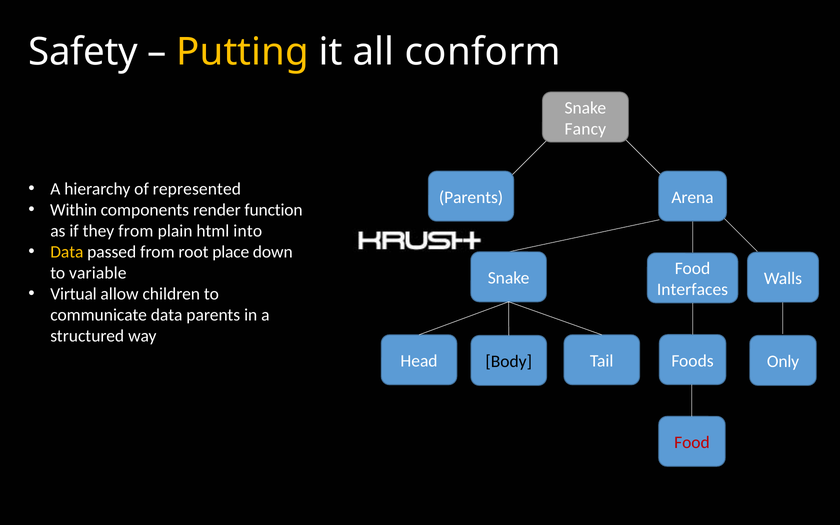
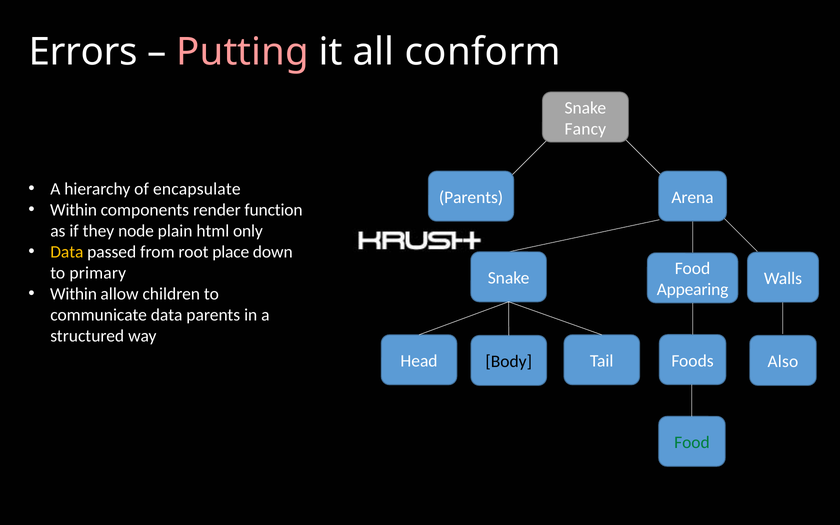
Safety: Safety -> Errors (83, 52)
Putting colour: yellow -> pink (243, 52)
represented: represented -> encapsulate (197, 189)
they from: from -> node (136, 231)
into: into -> only (248, 231)
variable: variable -> primary (98, 273)
Interfaces: Interfaces -> Appearing (693, 290)
Virtual: Virtual -> Within (74, 294)
Only: Only -> Also (783, 362)
Food colour: red -> green (692, 443)
